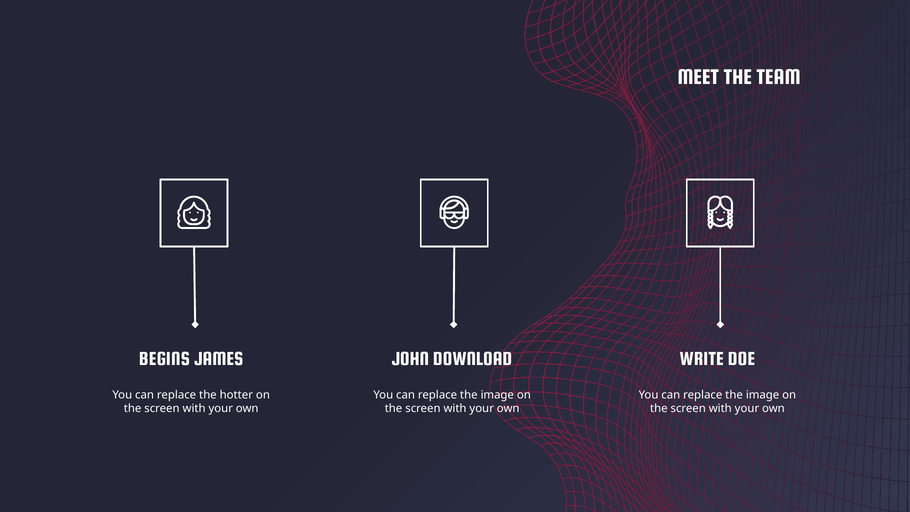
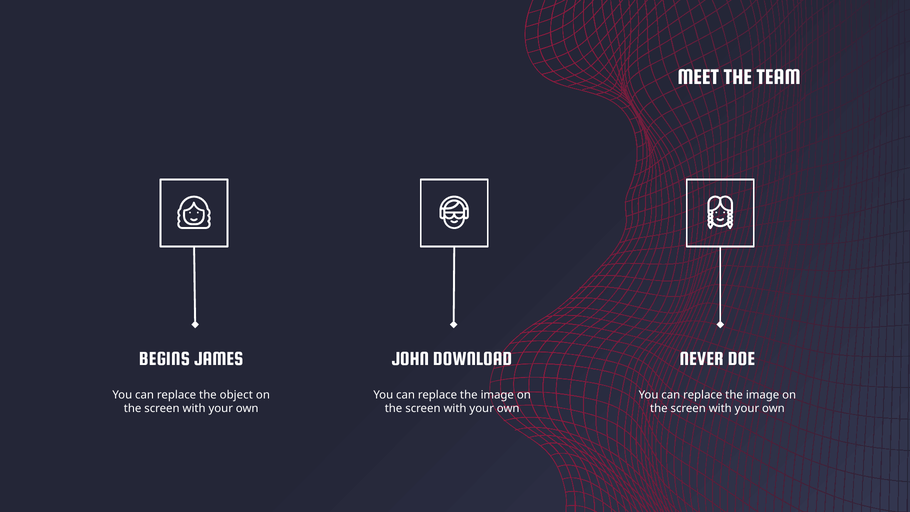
WRITE: WRITE -> NEVER (702, 358)
hotter: hotter -> object (236, 395)
